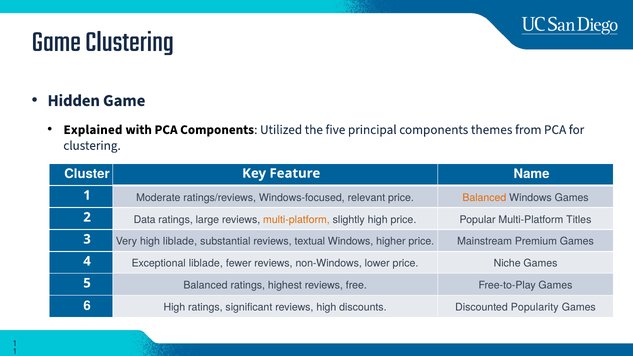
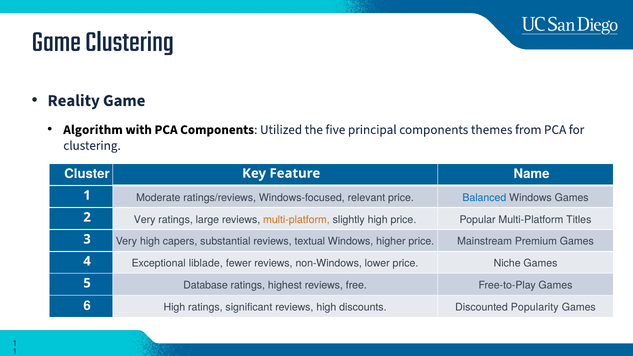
Hidden: Hidden -> Reality (74, 101)
Explained: Explained -> Algorithm (93, 130)
Balanced colour: orange -> blue (484, 198)
2 Data: Data -> Very (145, 220)
high liblade: liblade -> capers (180, 242)
5 Balanced: Balanced -> Database (206, 285)
